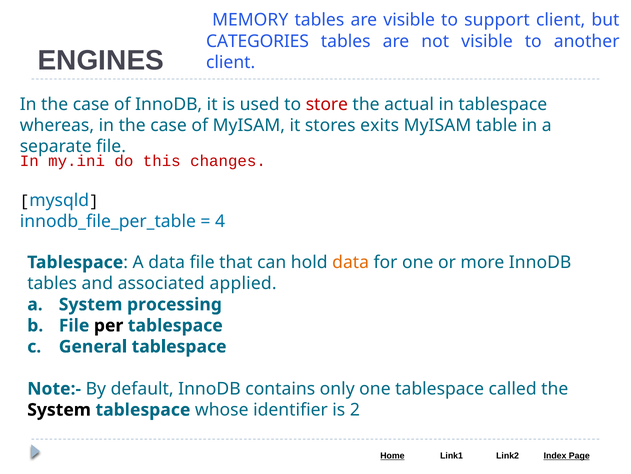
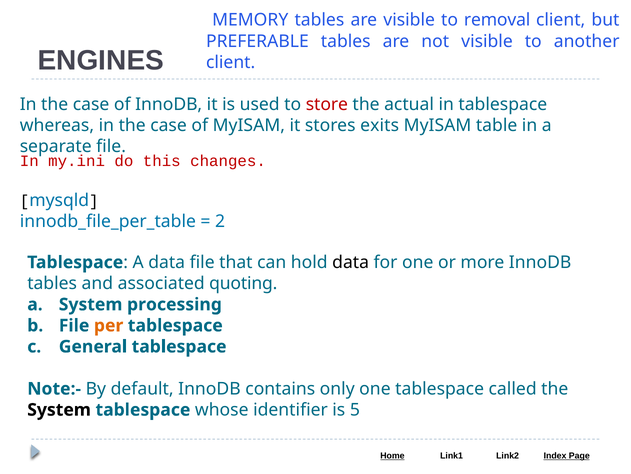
support: support -> removal (497, 20)
CATEGORIES: CATEGORIES -> PREFERABLE (257, 41)
4: 4 -> 2 (220, 221)
data colour: orange -> black (351, 262)
applied: applied -> quoting (243, 283)
per colour: black -> orange (109, 325)
2: 2 -> 5 (355, 409)
